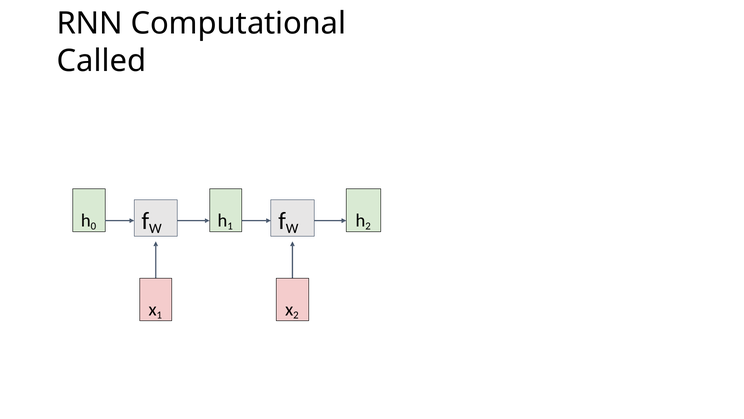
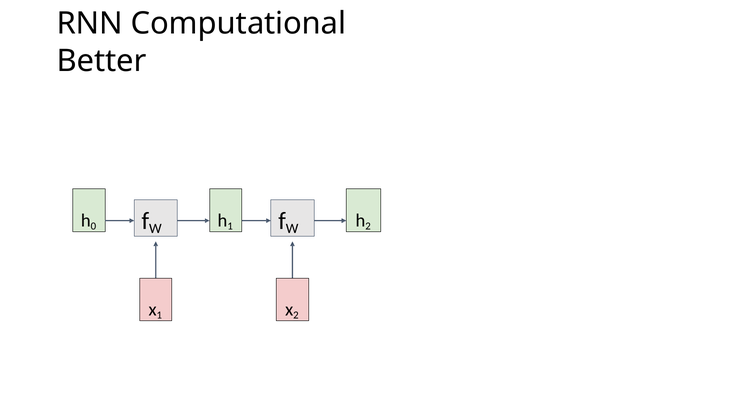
Called: Called -> Better (102, 61)
